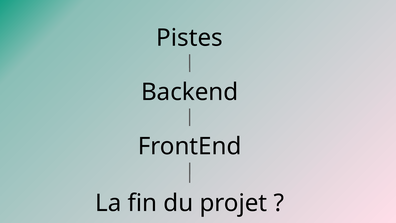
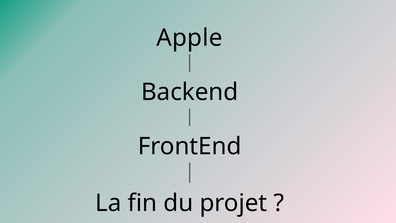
Pistes: Pistes -> Apple (189, 38)
